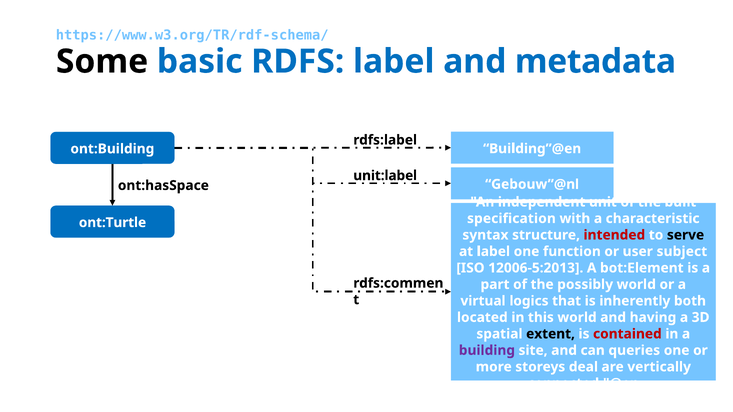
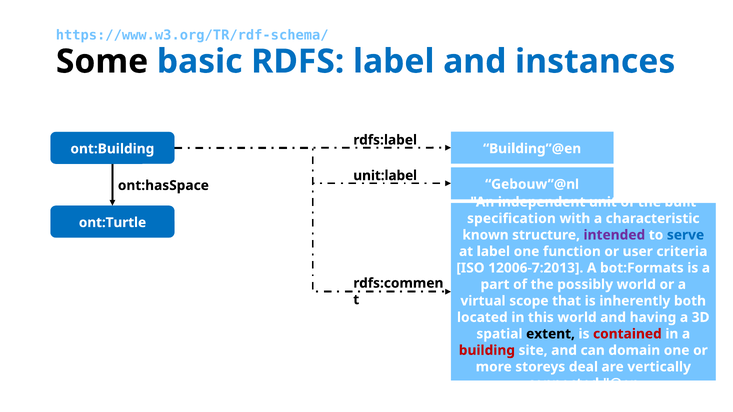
metadata: metadata -> instances (595, 62)
syntax: syntax -> known (485, 235)
intended colour: red -> purple (614, 235)
serve colour: black -> blue (686, 235)
subject: subject -> criteria (682, 252)
12006-5:2013: 12006-5:2013 -> 12006-7:2013 (536, 268)
bot:Element: bot:Element -> bot:Formats (642, 268)
logics: logics -> scope (529, 301)
building colour: purple -> red (487, 351)
queries: queries -> domain (634, 351)
